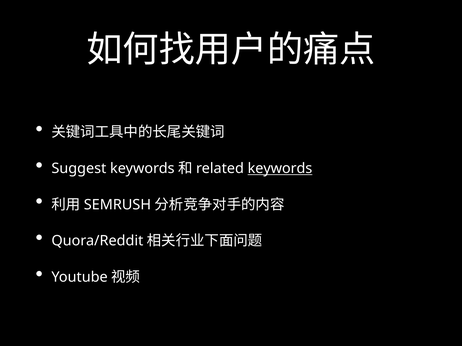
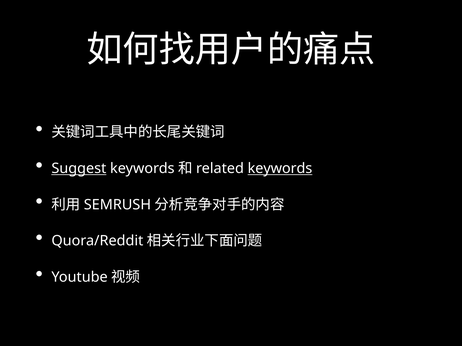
Suggest underline: none -> present (79, 169)
